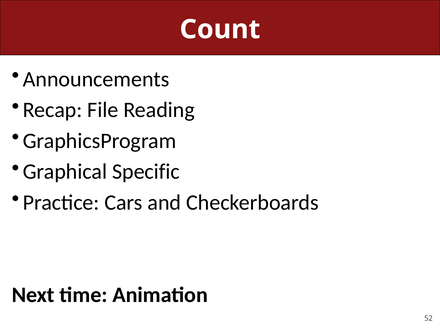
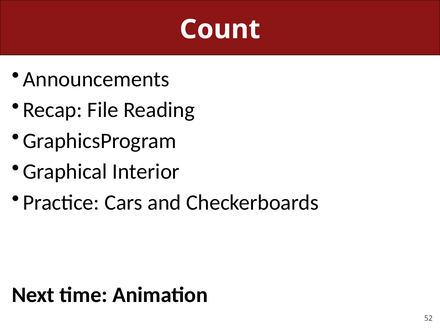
Specific: Specific -> Interior (146, 172)
